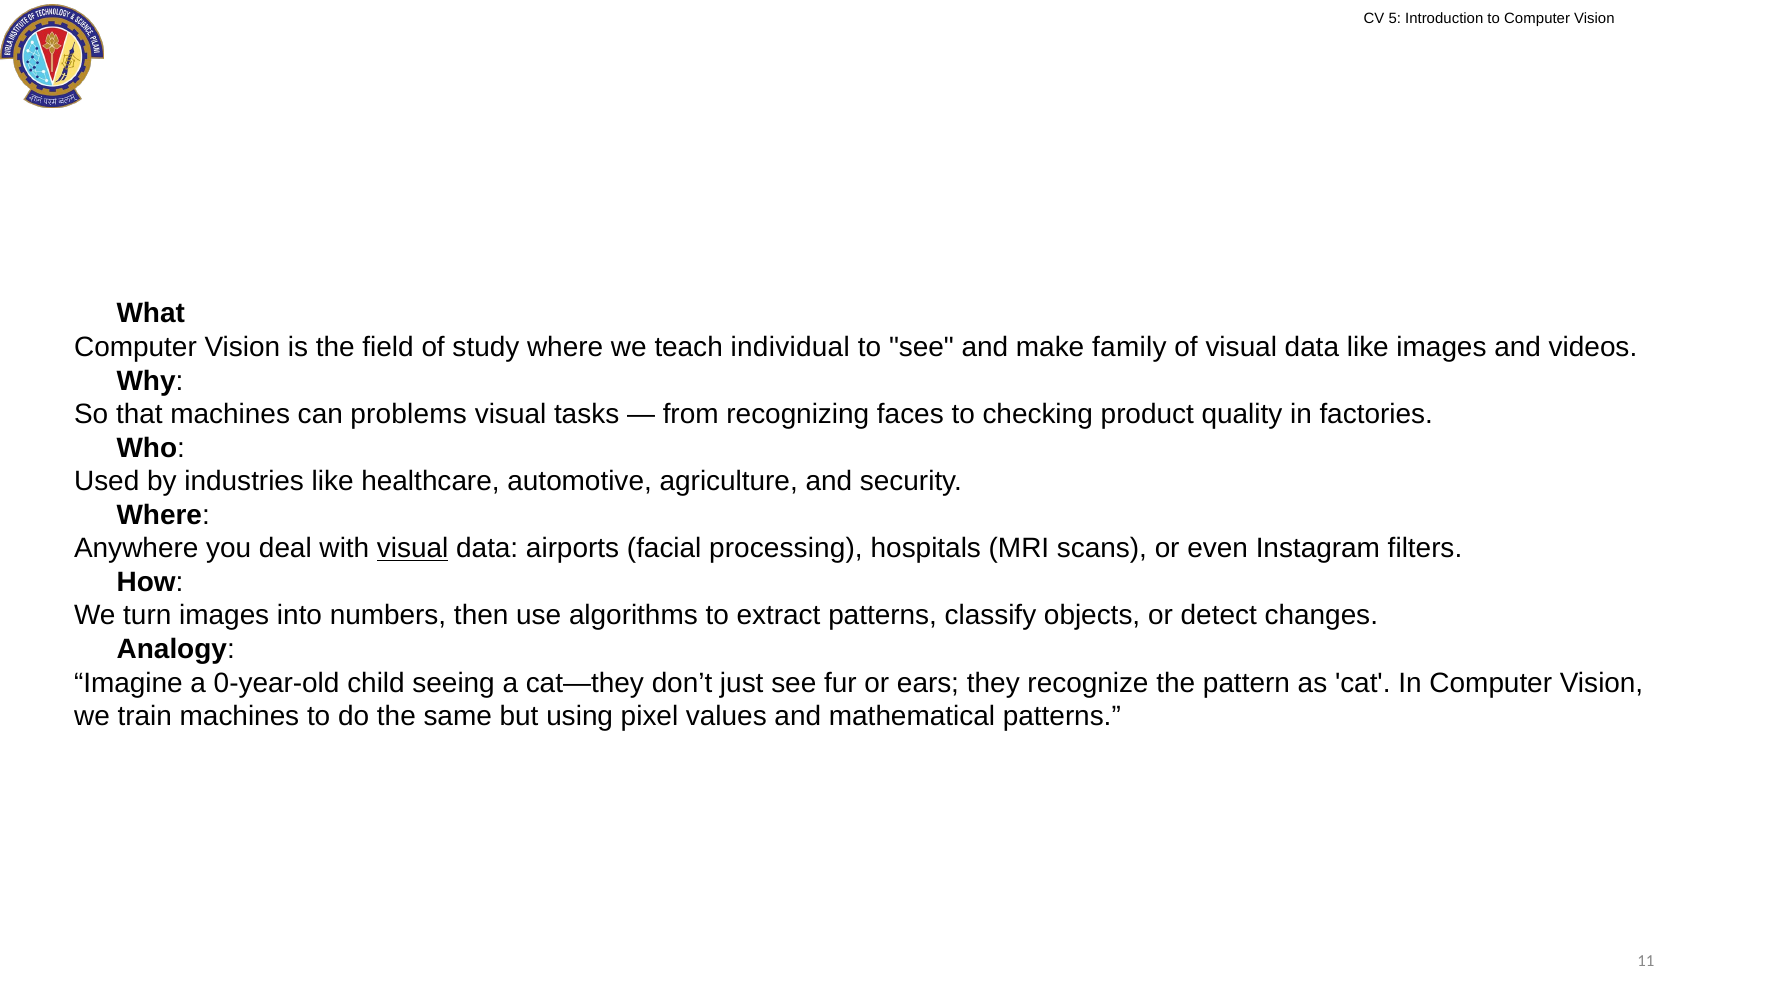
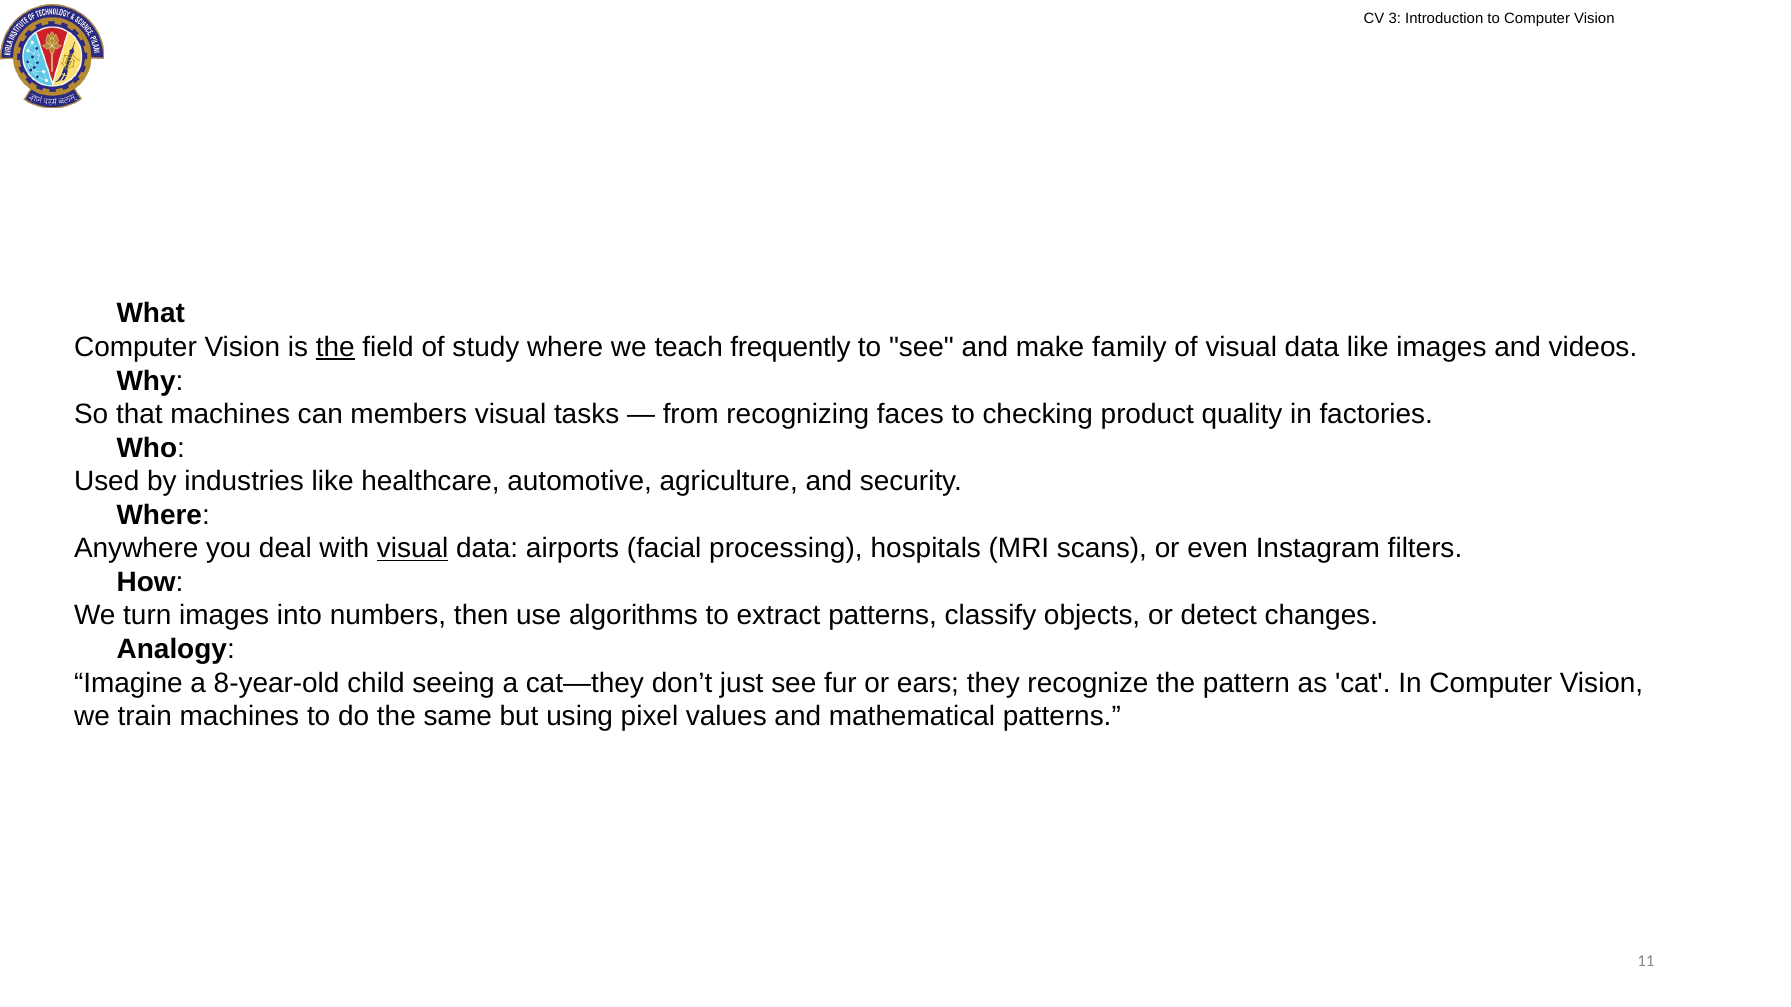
5: 5 -> 3 (1395, 19)
the underline: none -> present (335, 347)
individual: individual -> frequently (790, 347)
problems: problems -> members (409, 415)
0-year-old: 0-year-old -> 8-year-old (277, 683)
